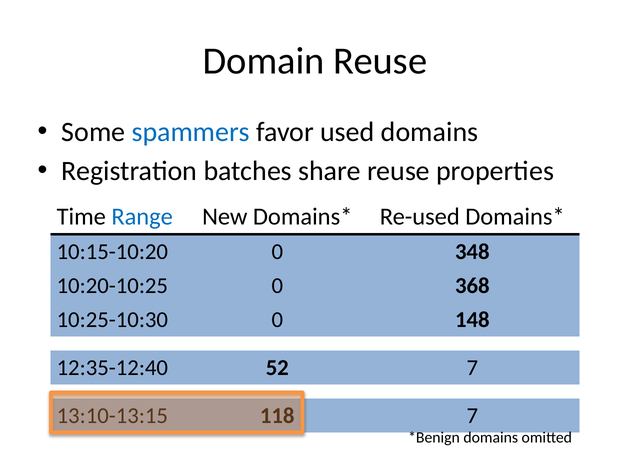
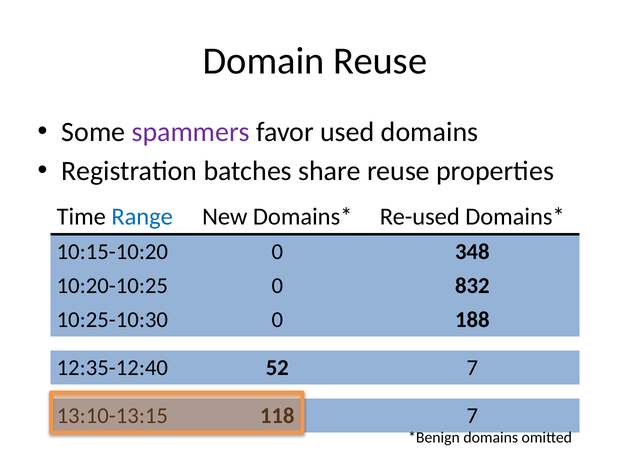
spammers colour: blue -> purple (191, 132)
368: 368 -> 832 (472, 286)
148: 148 -> 188 (472, 320)
